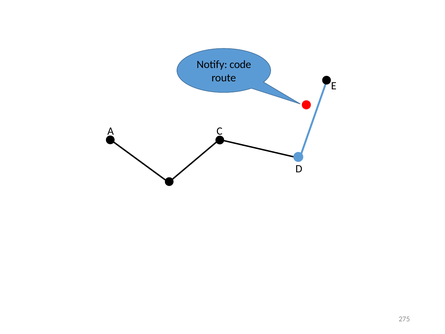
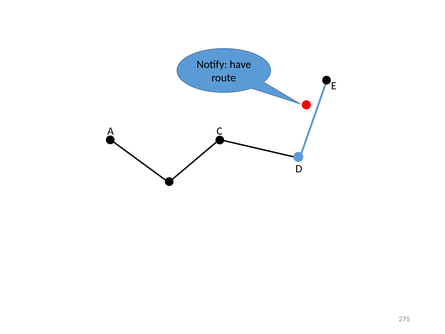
code: code -> have (240, 64)
